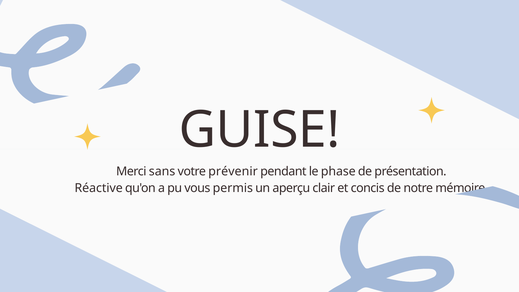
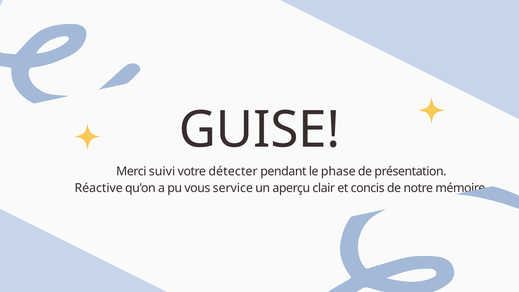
sans: sans -> suivi (162, 171)
prévenir: prévenir -> détecter (233, 171)
permis: permis -> service (233, 188)
